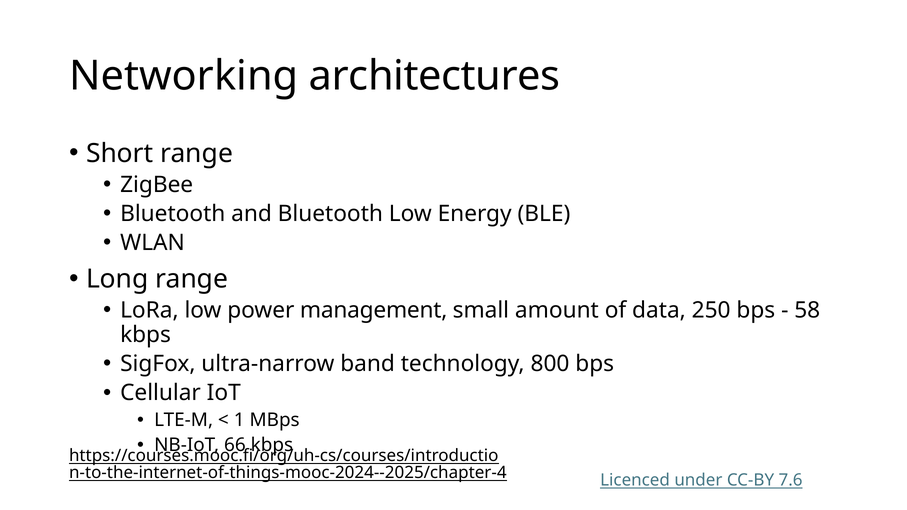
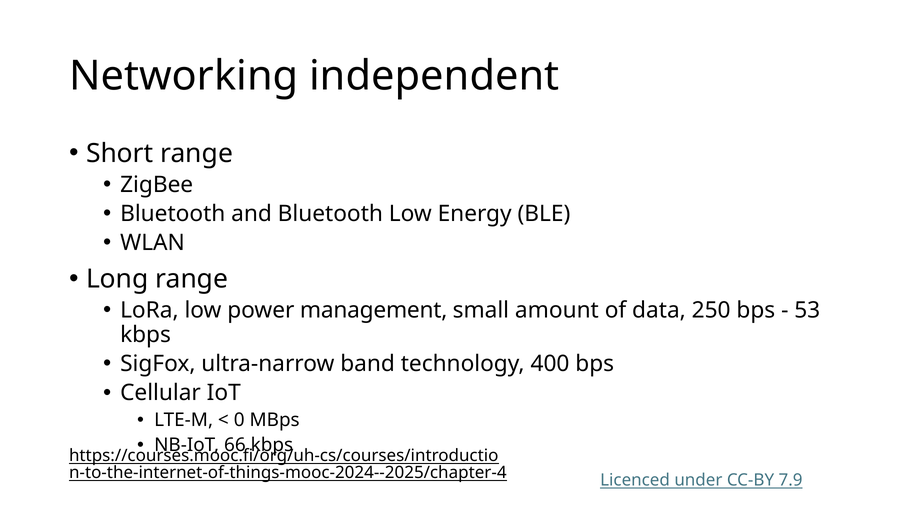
architectures: architectures -> independent (434, 76)
58: 58 -> 53 (807, 310)
800: 800 -> 400 (550, 364)
1: 1 -> 0 (239, 420)
7.6: 7.6 -> 7.9 (791, 480)
